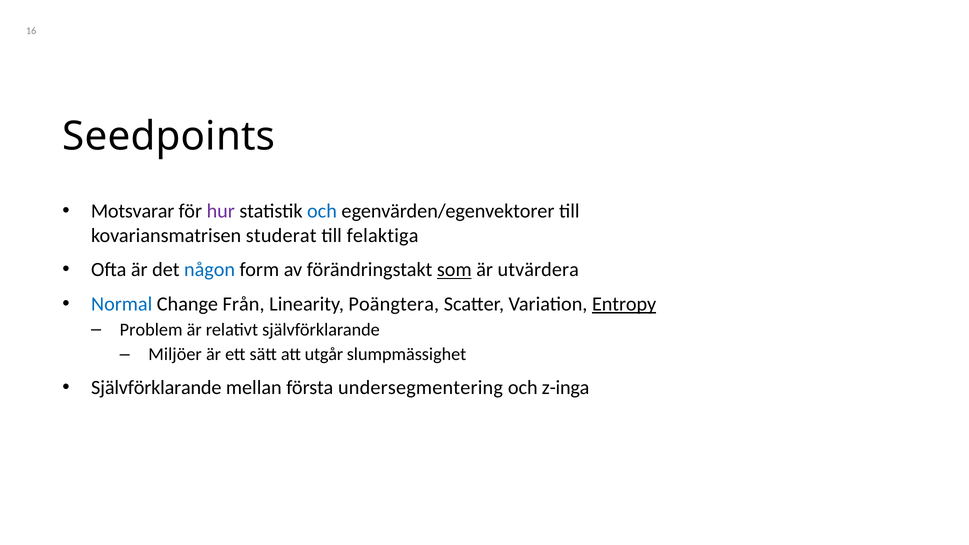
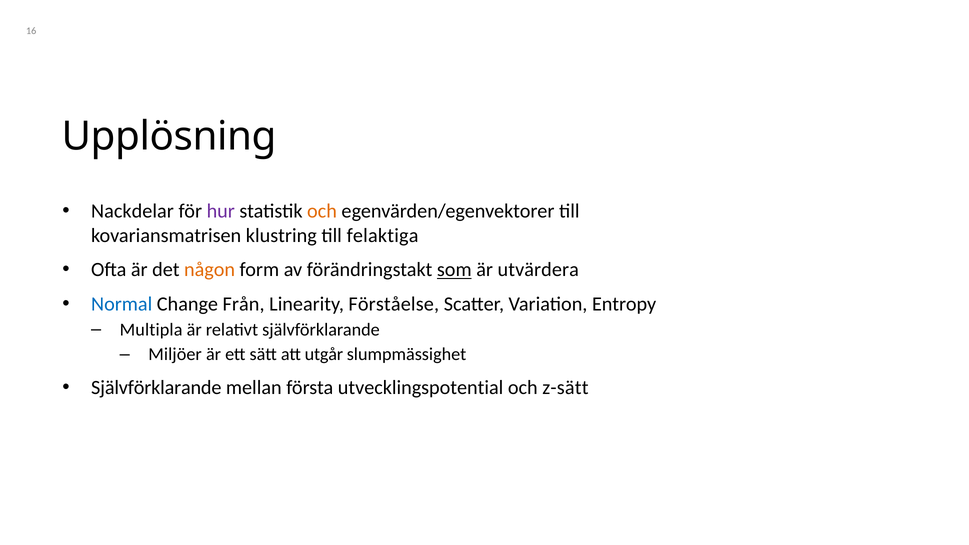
Seedpoints: Seedpoints -> Upplösning (169, 136)
Motsvarar: Motsvarar -> Nackdelar (132, 211)
och colour: blue -> orange (322, 211)
studerat: studerat -> klustring (281, 235)
någon colour: blue -> orange (210, 270)
Poängtera: Poängtera -> Förståelse (394, 304)
Entropy underline: present -> none (624, 304)
Problem: Problem -> Multipla (151, 330)
undersegmentering: undersegmentering -> utvecklingspotential (421, 388)
z-inga: z-inga -> z-sätt (565, 388)
